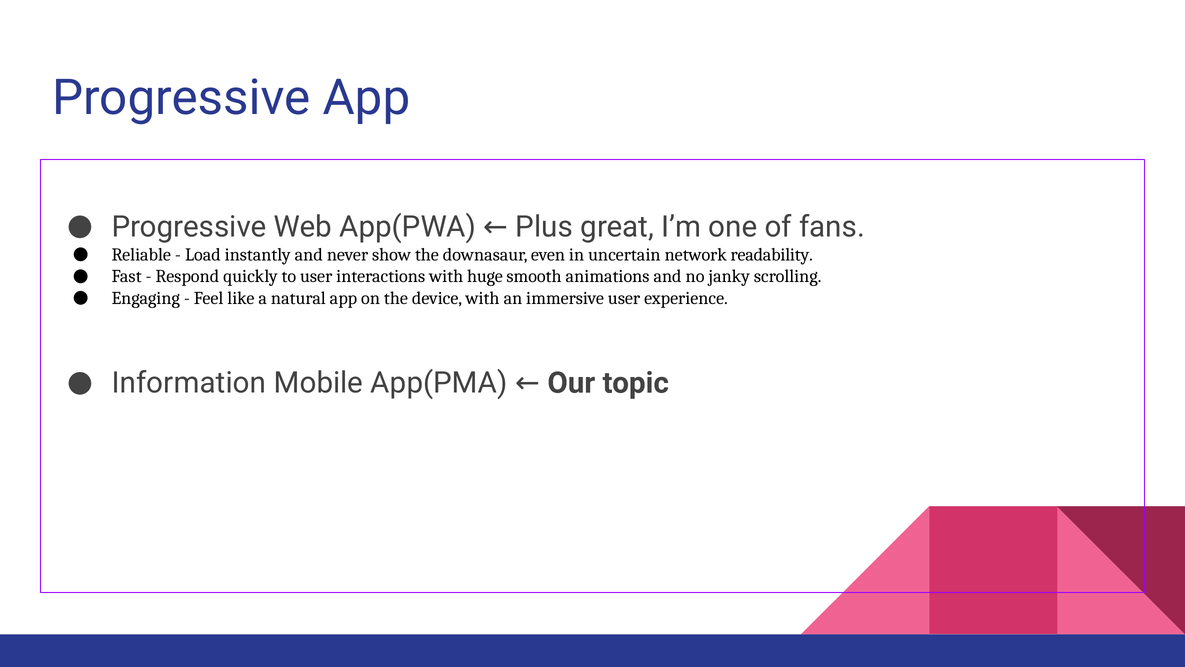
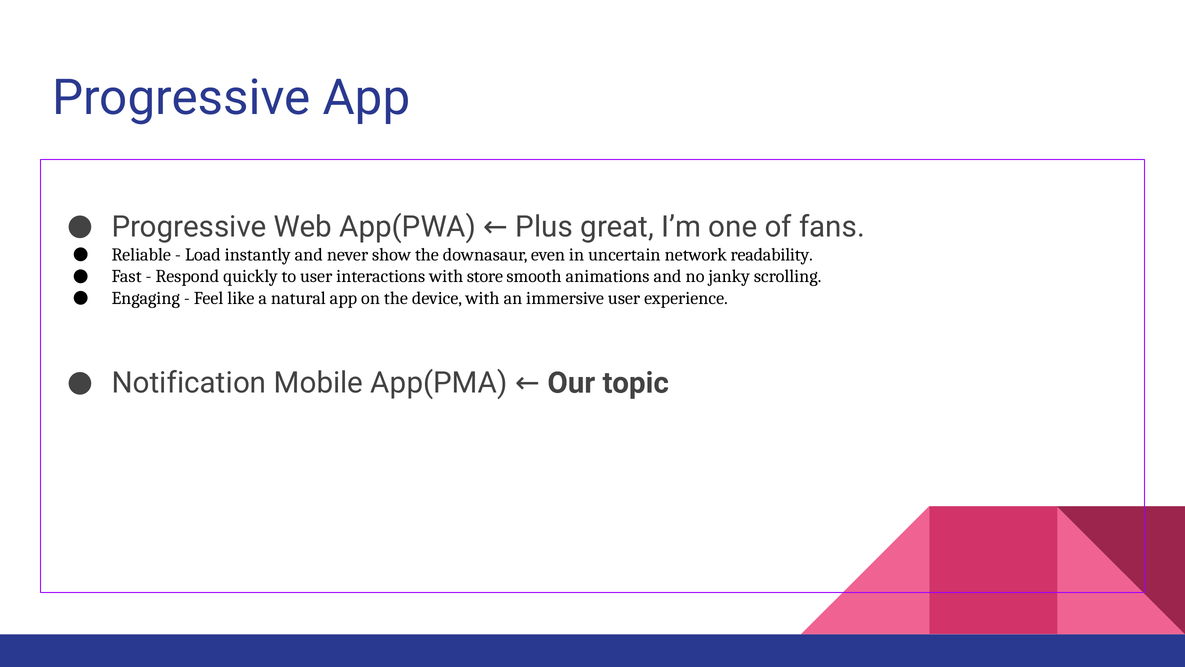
huge: huge -> store (485, 276)
Information: Information -> Notification (189, 383)
